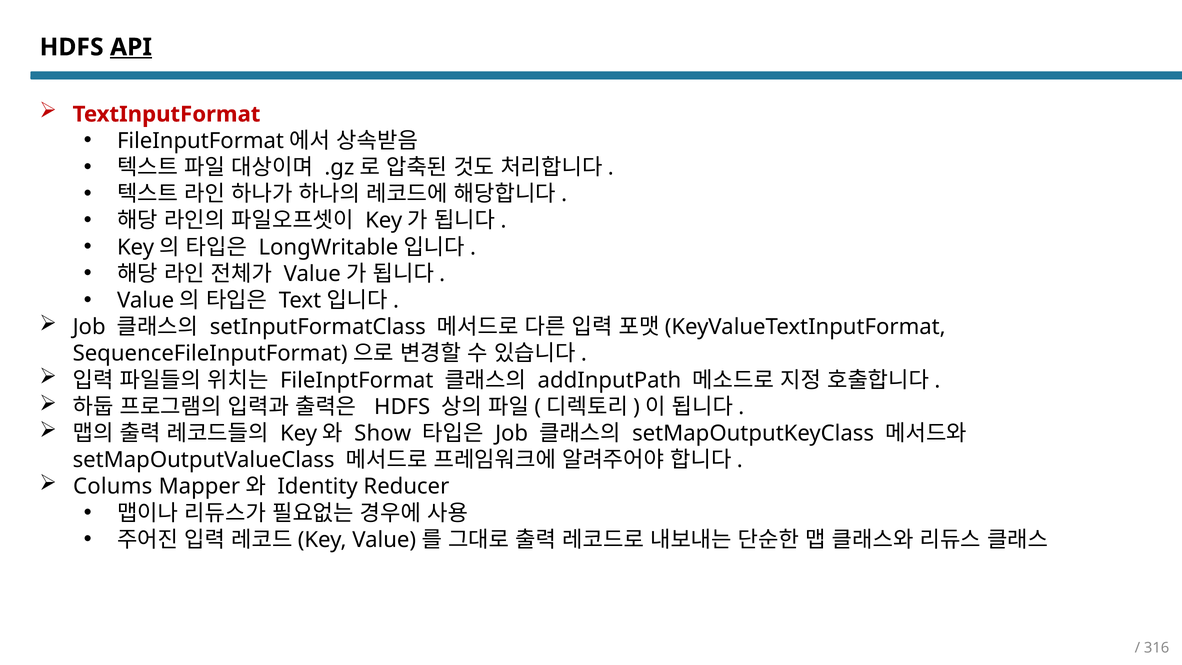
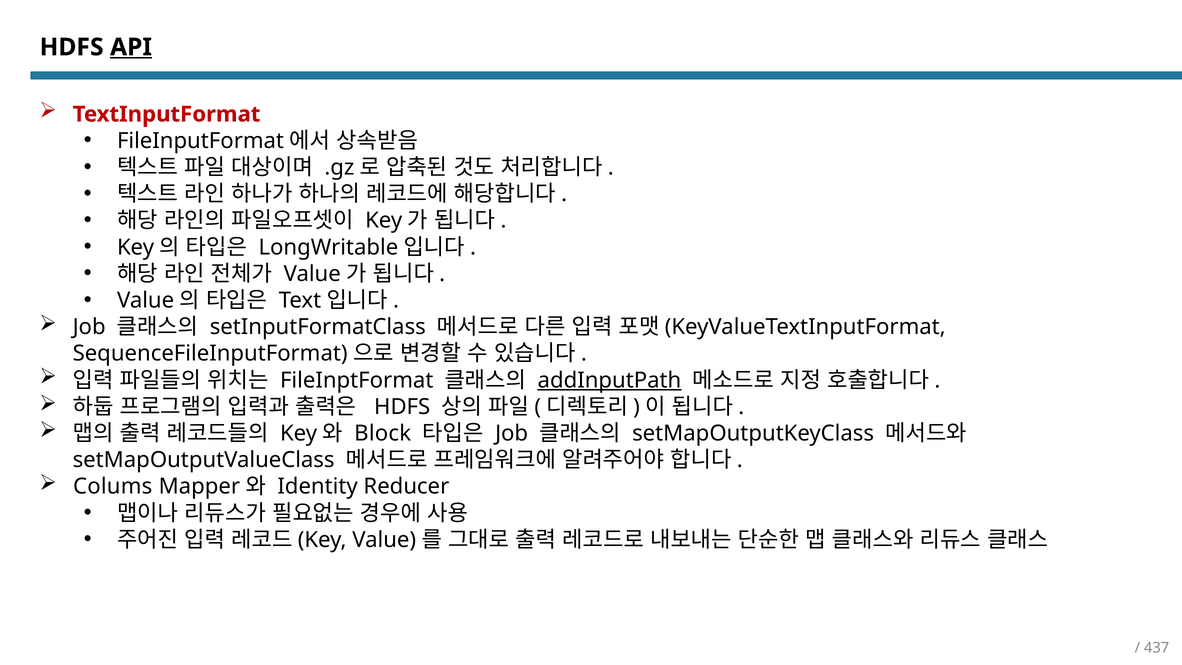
addInputPath underline: none -> present (609, 380)
Show: Show -> Block (383, 433)
316: 316 -> 437 (1157, 648)
